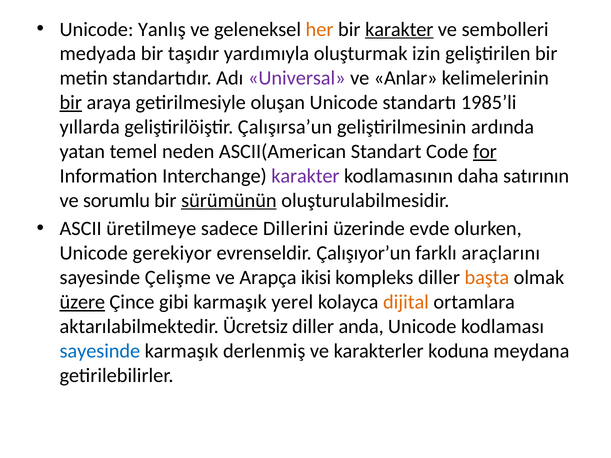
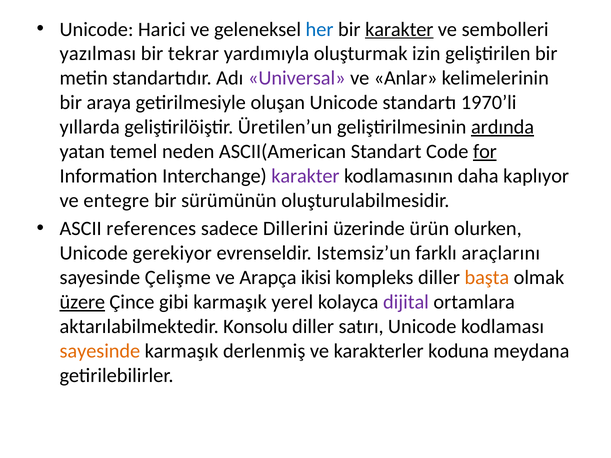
Yanlış: Yanlış -> Harici (162, 29)
her colour: orange -> blue (320, 29)
medyada: medyada -> yazılması (98, 54)
taşıdır: taşıdır -> tekrar (193, 54)
bir underline: present -> none (71, 103)
1985’li: 1985’li -> 1970’li (489, 103)
Çalışırsa’un: Çalışırsa’un -> Üretilen’un (285, 127)
ardında underline: none -> present (503, 127)
satırının: satırının -> kaplıyor (536, 176)
sorumlu: sorumlu -> entegre (116, 200)
sürümünün underline: present -> none (229, 200)
üretilmeye: üretilmeye -> references (151, 229)
evde: evde -> ürün (429, 229)
Çalışıyor’un: Çalışıyor’un -> Istemsiz’un (364, 253)
dijital colour: orange -> purple (406, 302)
Ücretsiz: Ücretsiz -> Konsolu (256, 327)
anda: anda -> satırı (361, 327)
sayesinde colour: blue -> orange (100, 351)
